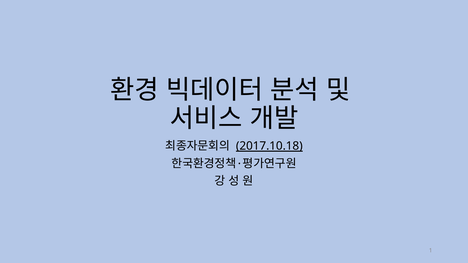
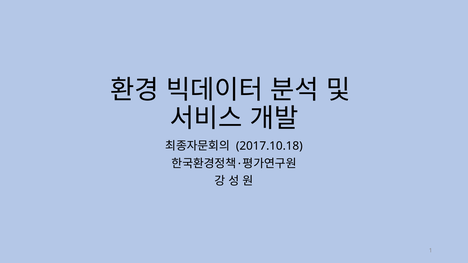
2017.10.18 underline: present -> none (269, 146)
